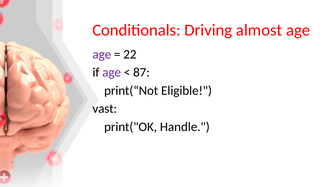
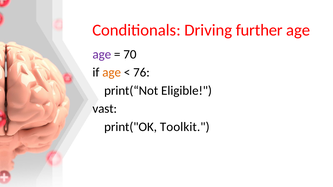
almost: almost -> further (259, 30)
22: 22 -> 70 (130, 54)
age colour: purple -> orange (112, 73)
87: 87 -> 76 (141, 73)
Handle: Handle -> Toolkit (185, 127)
